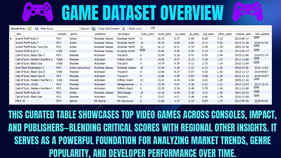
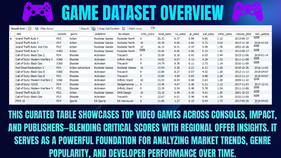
OTHER: OTHER -> OFFER (225, 128)
